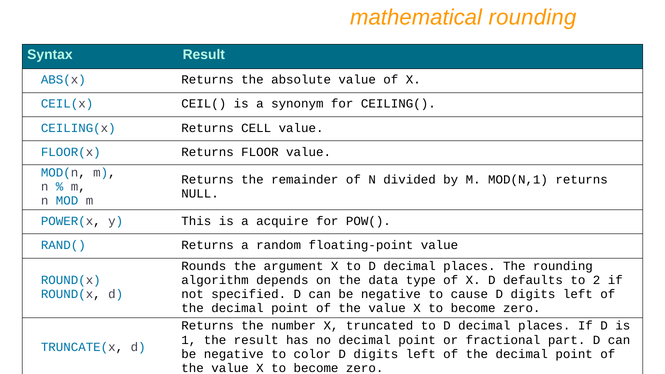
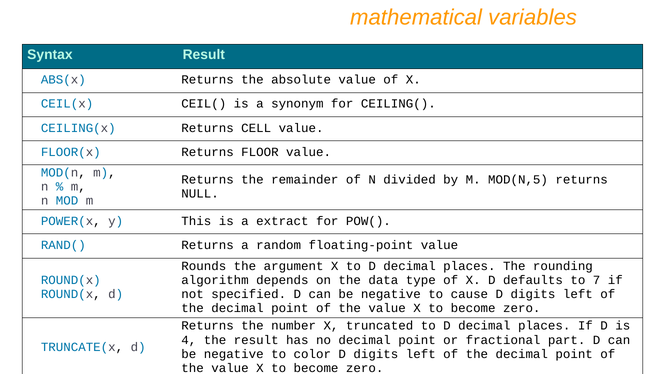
mathematical rounding: rounding -> variables (533, 17)
MOD(N,1: MOD(N,1 -> MOD(N,5 (518, 180)
acquire: acquire -> extract (282, 221)
2: 2 -> 7 (597, 280)
1: 1 -> 4 (189, 340)
